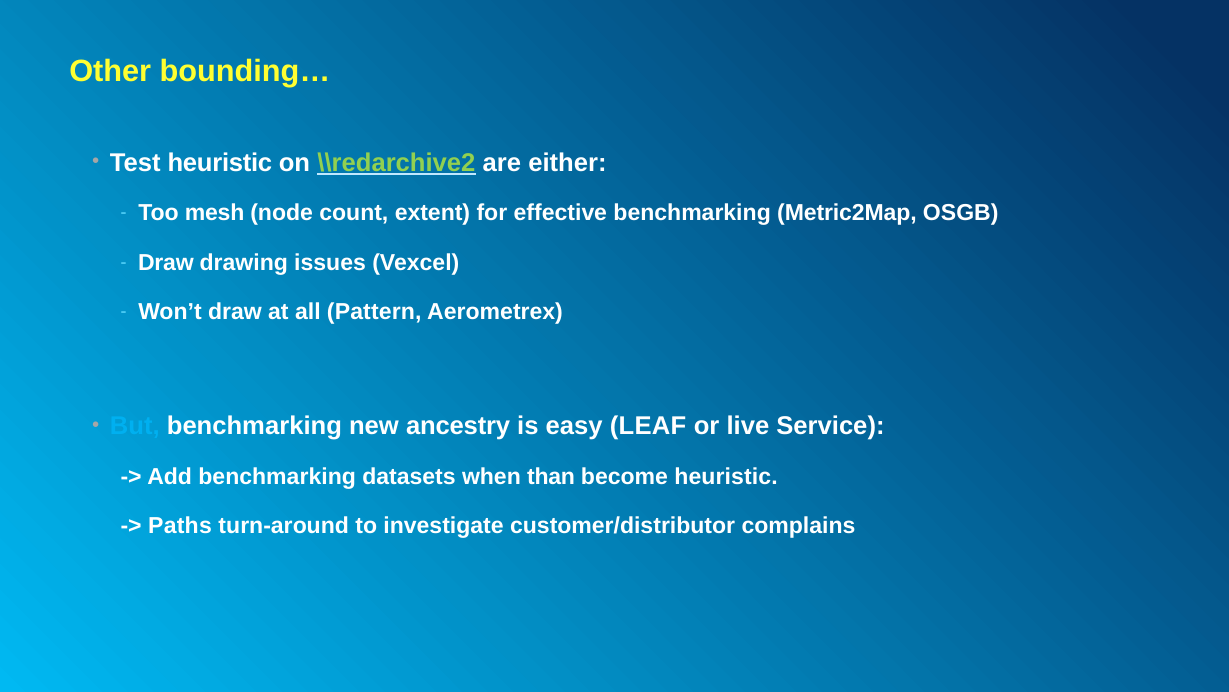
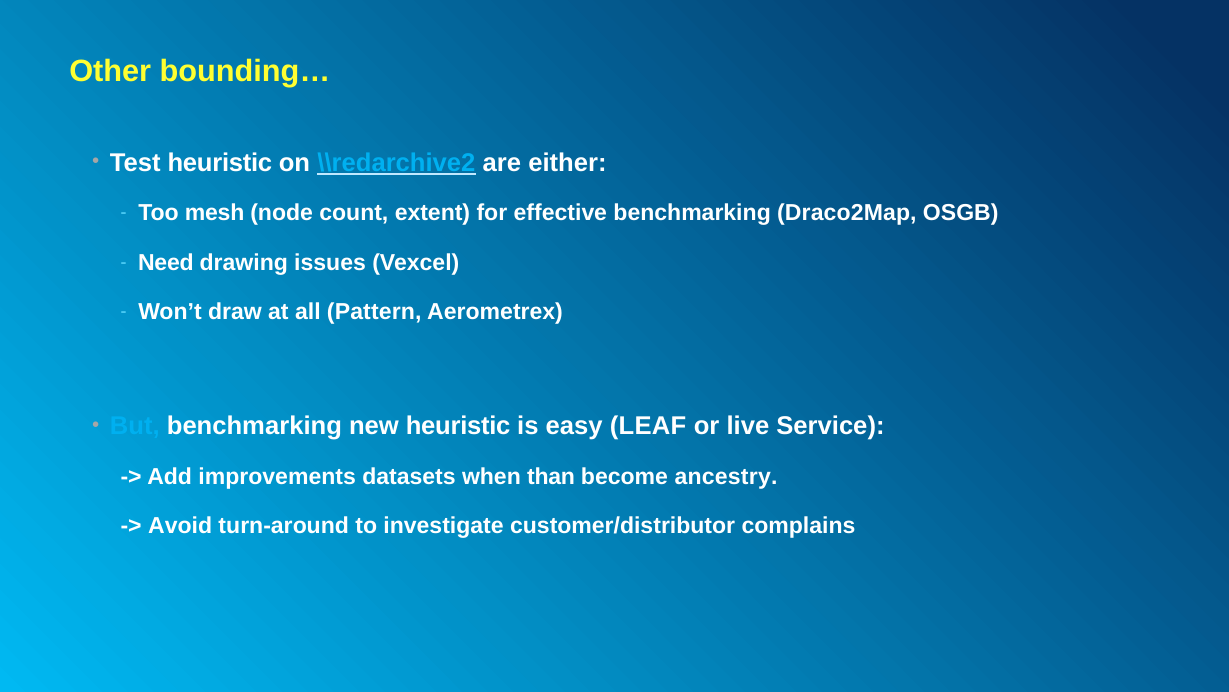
\\redarchive2 colour: light green -> light blue (396, 163)
Metric2Map: Metric2Map -> Draco2Map (847, 213)
Draw: Draw -> Need (166, 262)
new ancestry: ancestry -> heuristic (458, 425)
Add benchmarking: benchmarking -> improvements (277, 476)
become heuristic: heuristic -> ancestry (726, 476)
Paths: Paths -> Avoid (180, 525)
